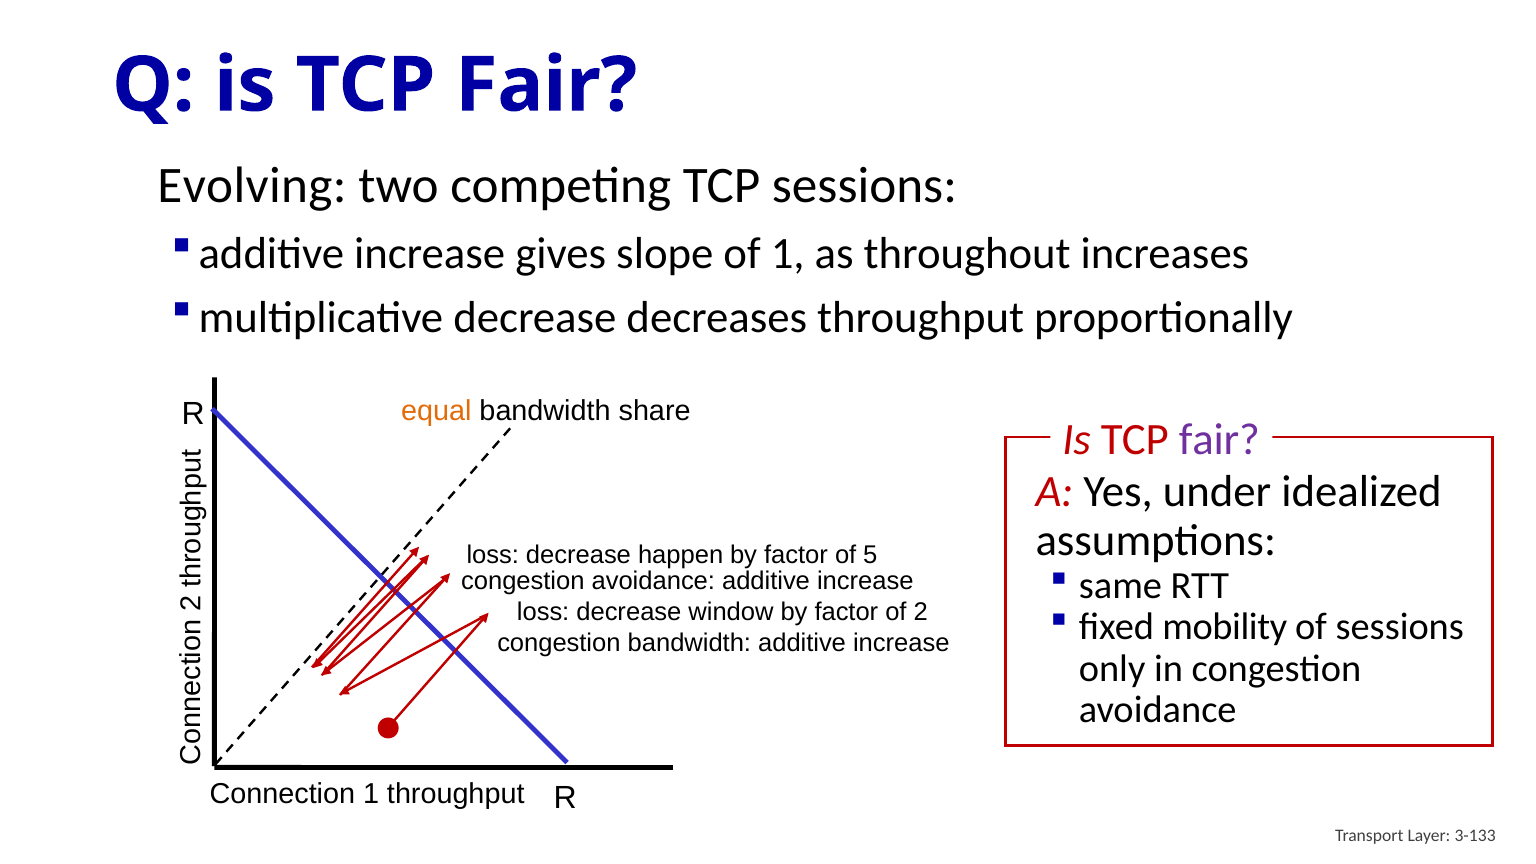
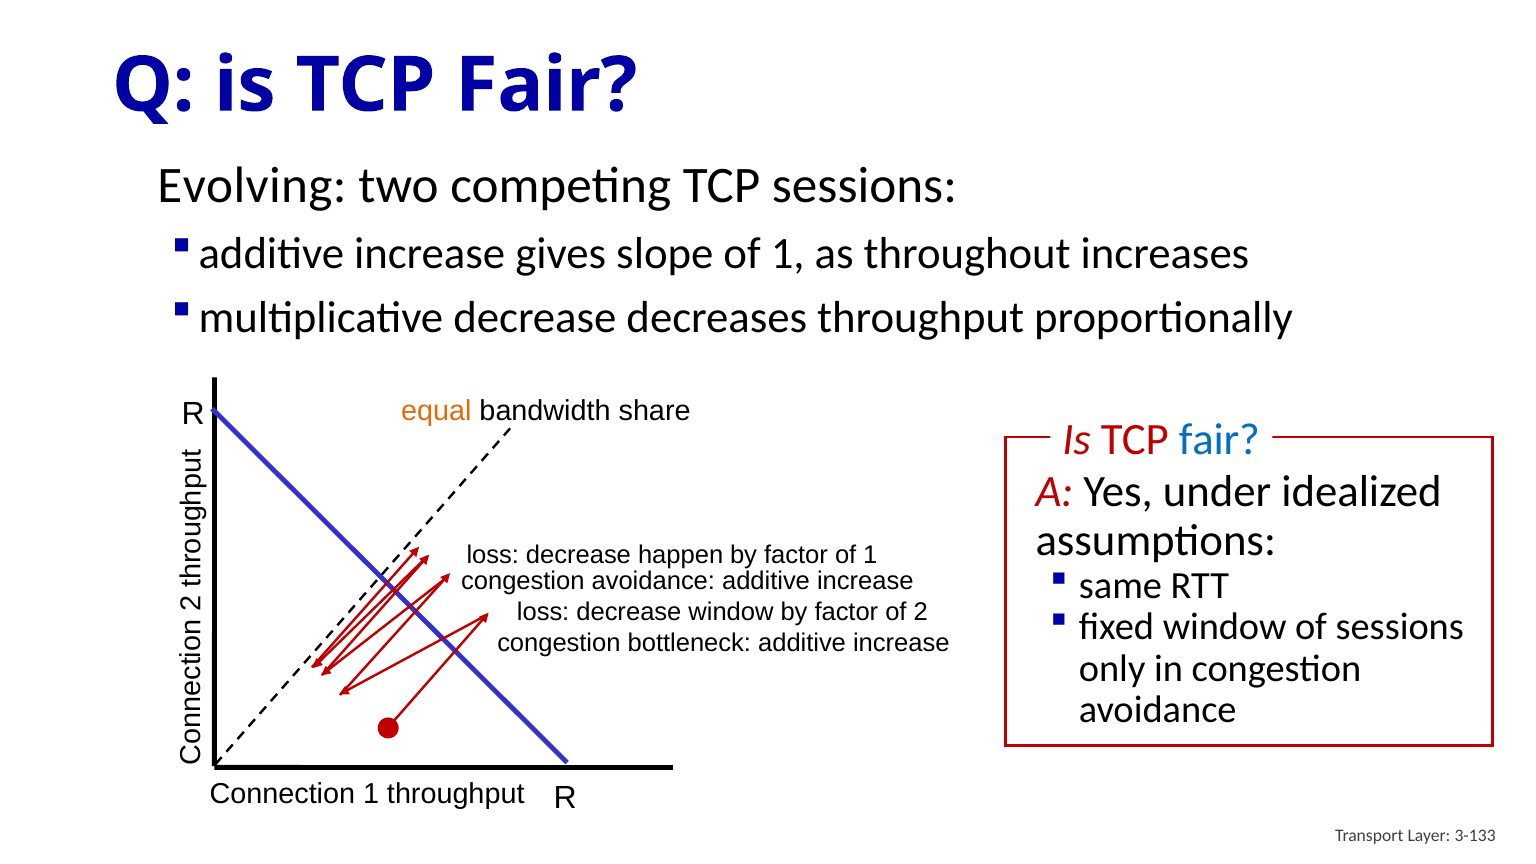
fair colour: purple -> blue (1219, 439)
factor of 5: 5 -> 1 (870, 555)
fixed mobility: mobility -> window (1225, 627)
congestion bandwidth: bandwidth -> bottleneck (689, 643)
